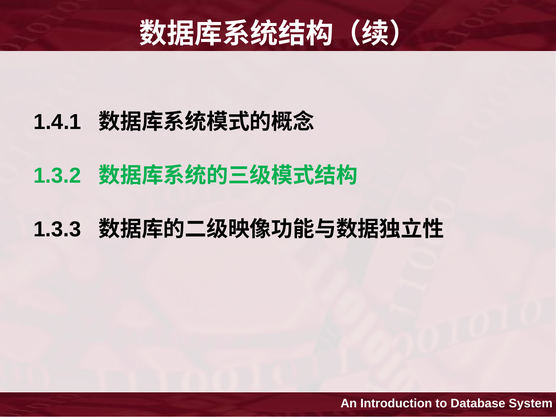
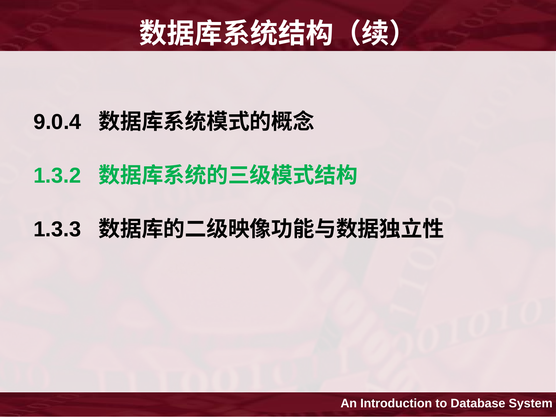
1.4.1: 1.4.1 -> 9.0.4 (57, 122)
